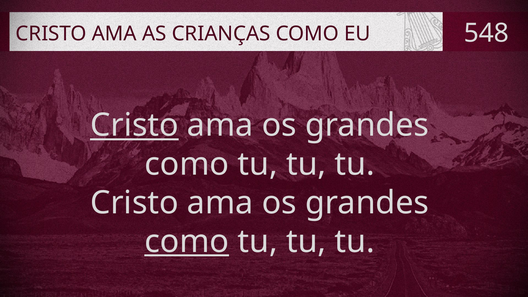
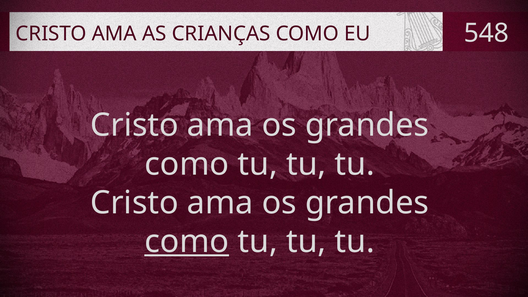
Cristo underline: present -> none (134, 125)
